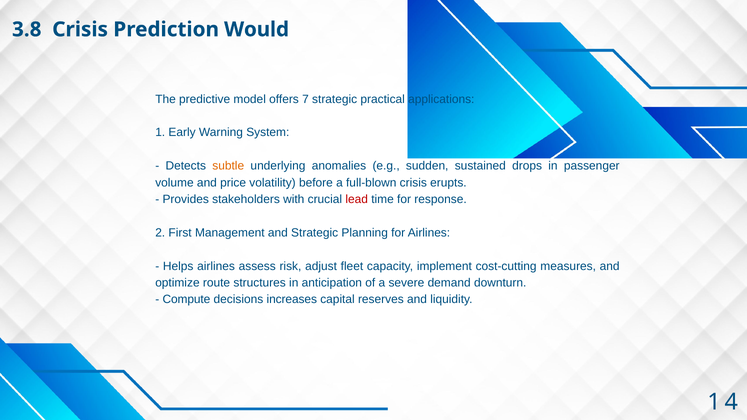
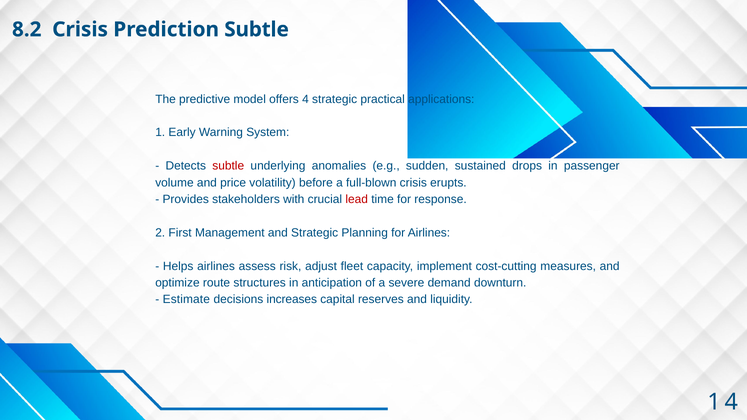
3.8: 3.8 -> 8.2 (27, 29)
Prediction Would: Would -> Subtle (257, 29)
7: 7 -> 4 (305, 99)
subtle colour: orange -> red (228, 166)
Compute: Compute -> Estimate (186, 300)
